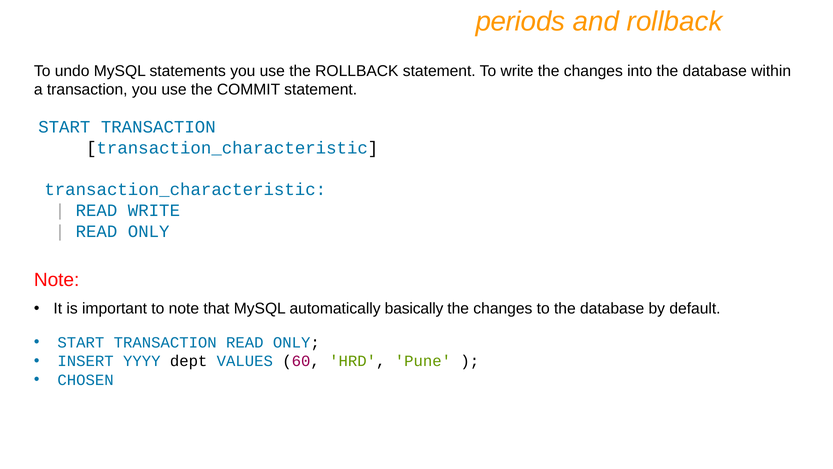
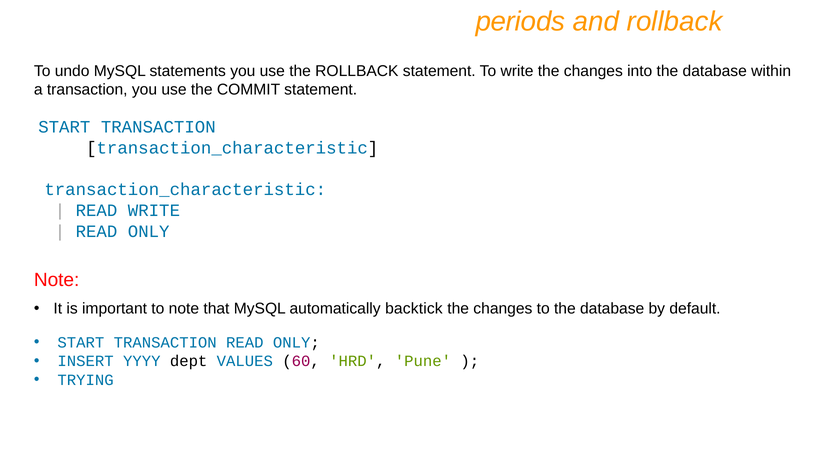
basically: basically -> backtick (414, 309)
CHOSEN: CHOSEN -> TRYING (86, 380)
